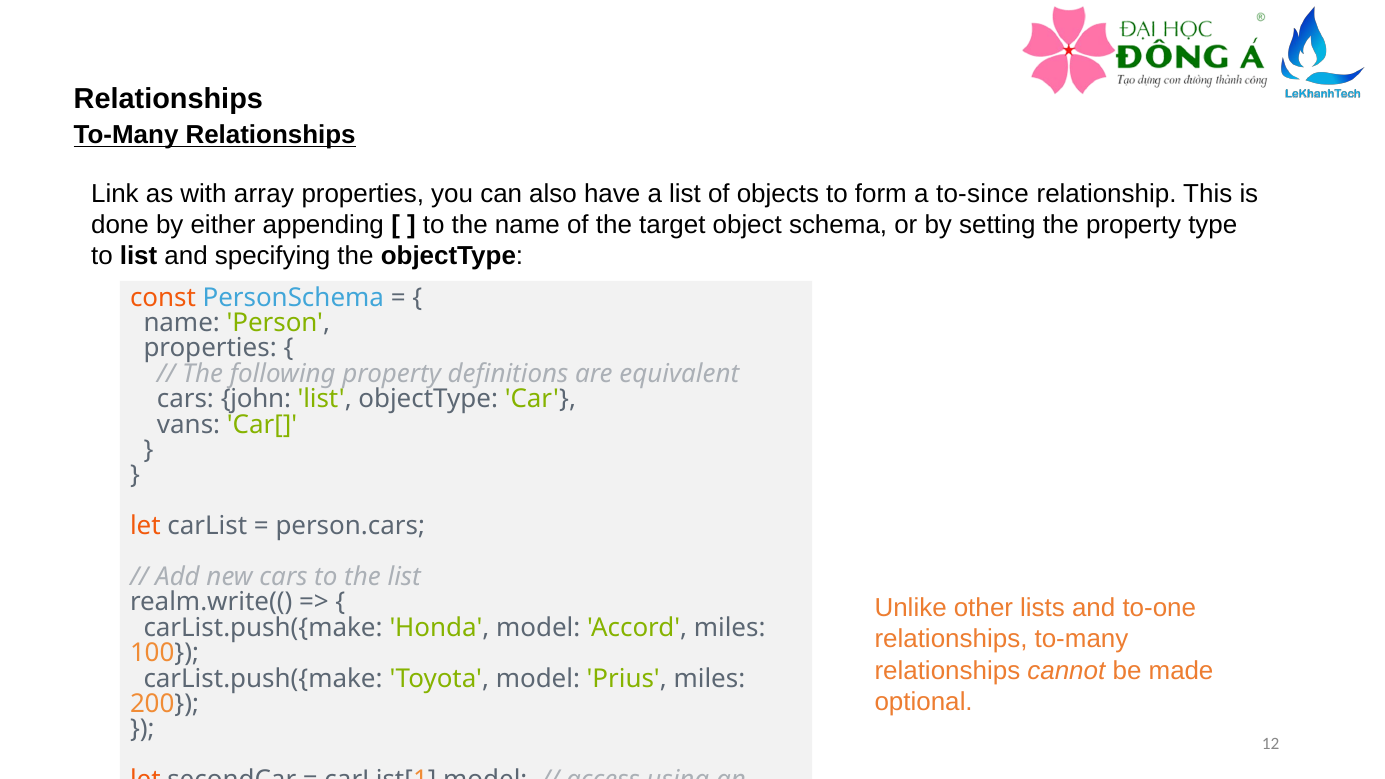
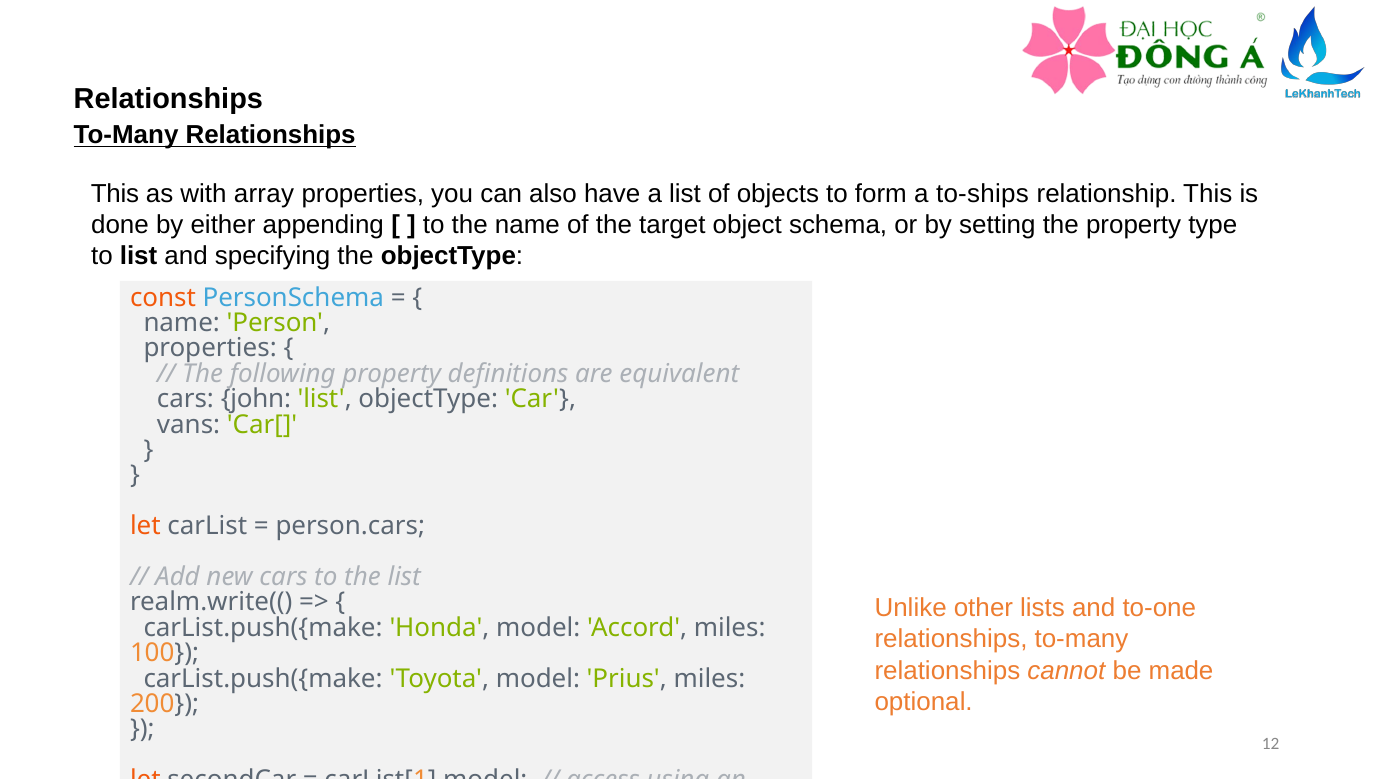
Link: Link -> This (115, 194)
to-since: to-since -> to-ships (982, 194)
